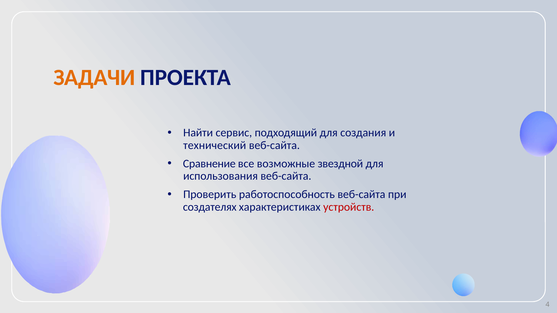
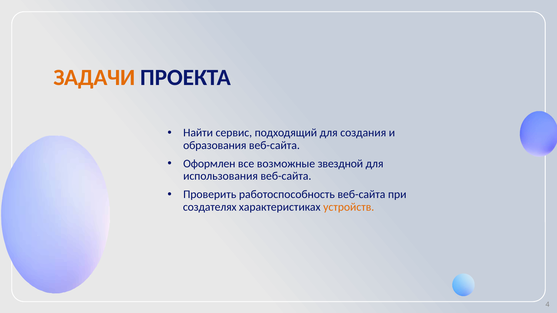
технический: технический -> образования (215, 145)
Сравнение: Сравнение -> Оформлен (209, 164)
устройств colour: red -> orange (349, 207)
